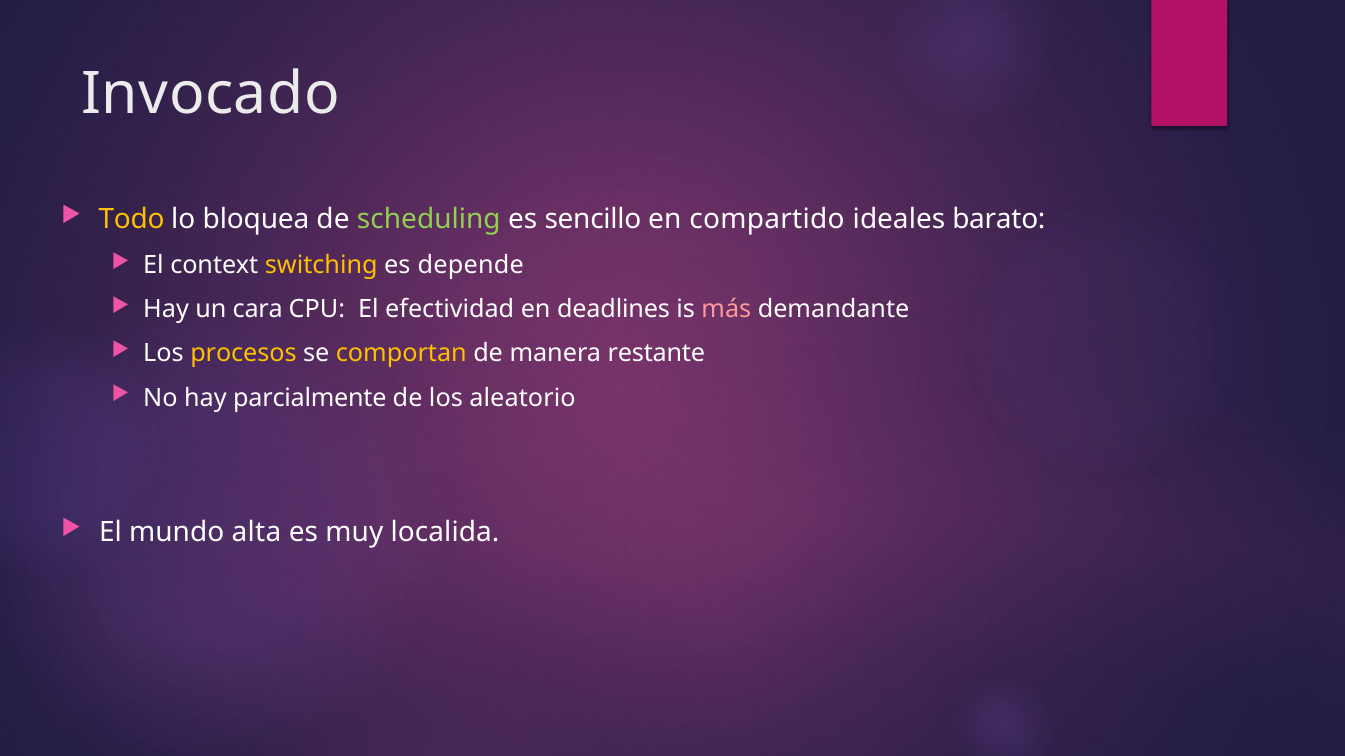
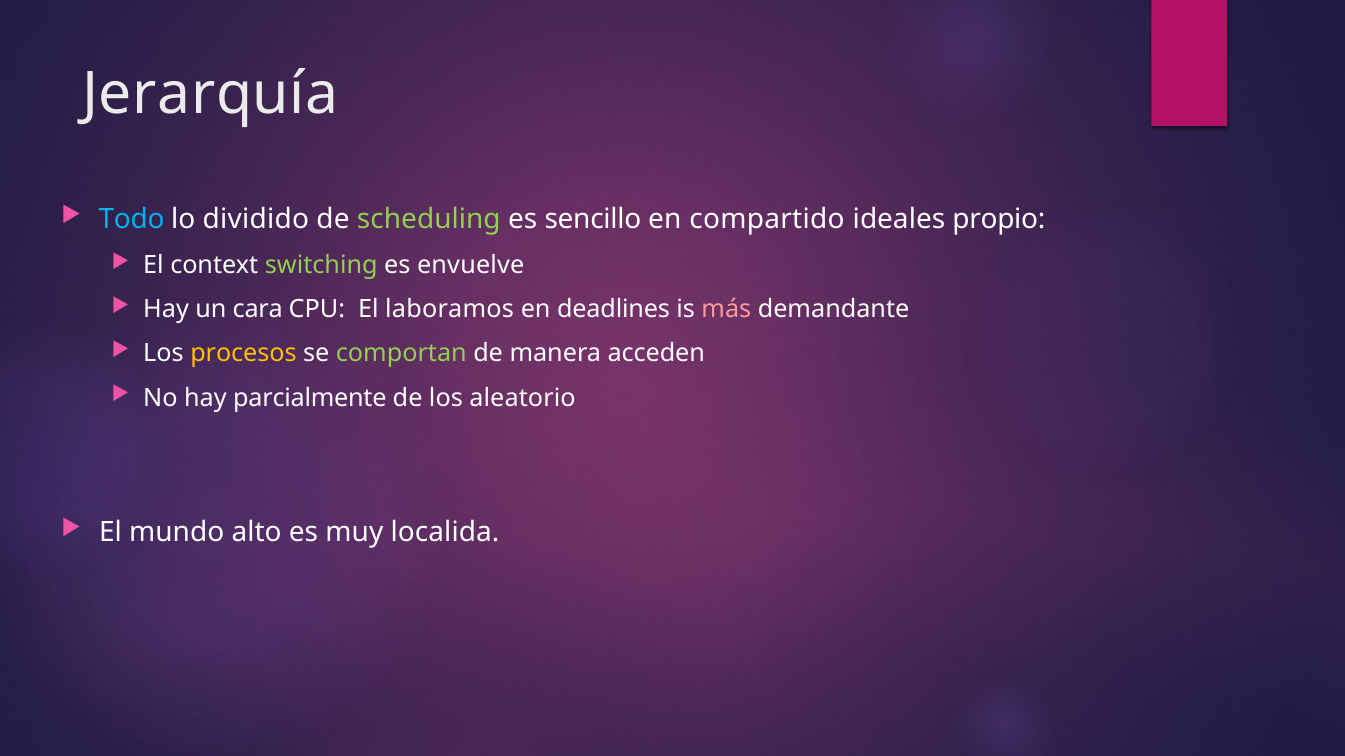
Invocado: Invocado -> Jerarquía (210, 94)
Todo colour: yellow -> light blue (132, 220)
bloquea: bloquea -> dividido (256, 220)
barato: barato -> propio (999, 220)
switching colour: yellow -> light green (321, 265)
depende: depende -> envuelve (471, 265)
efectividad: efectividad -> laboramos (450, 310)
comportan colour: yellow -> light green (401, 354)
restante: restante -> acceden (656, 354)
alta: alta -> alto (257, 533)
